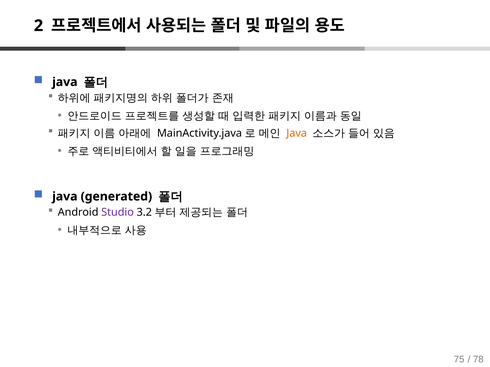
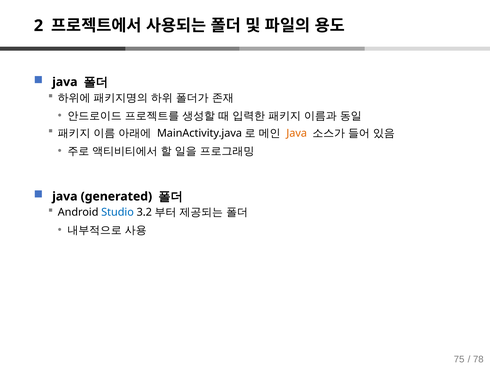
Studio colour: purple -> blue (118, 213)
